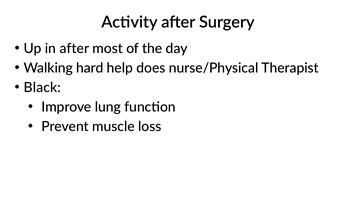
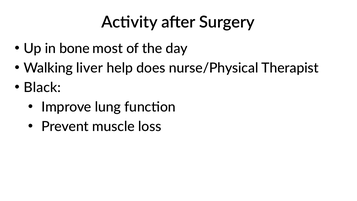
in after: after -> bone (74, 49)
hard: hard -> liver (90, 68)
